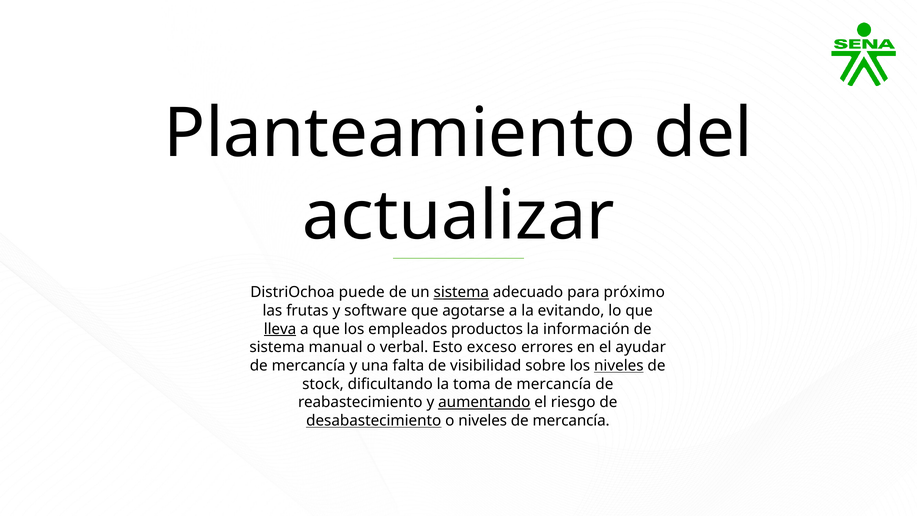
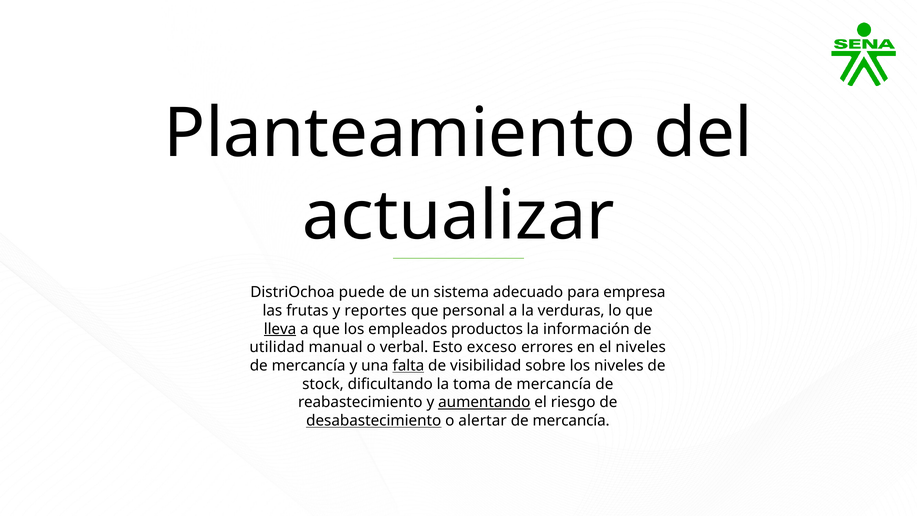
sistema underline: present -> none (461, 292)
próximo: próximo -> empresa (634, 292)
software: software -> reportes (376, 311)
agotarse: agotarse -> personal (474, 311)
evitando: evitando -> verduras (571, 311)
sistema: sistema -> utilidad (277, 347)
el ayudar: ayudar -> niveles (641, 347)
falta underline: none -> present (408, 366)
niveles underline: present -> none (619, 366)
o niveles: niveles -> alertar (483, 421)
